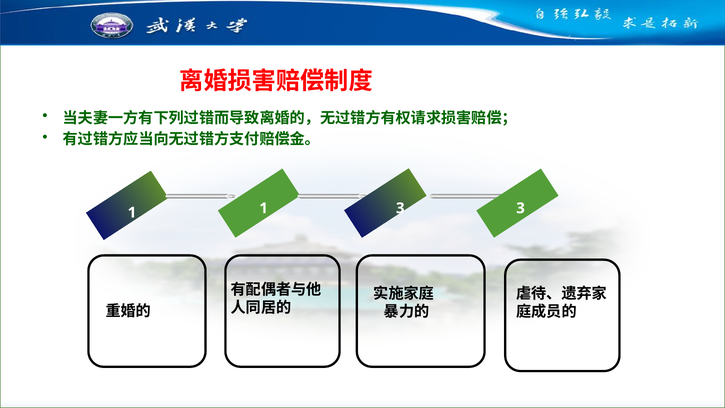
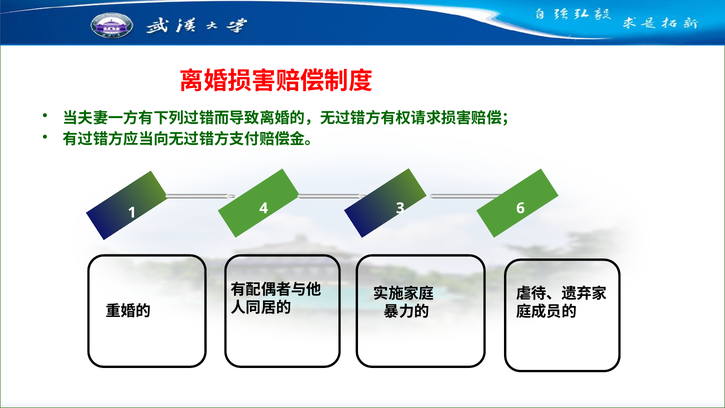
1 1: 1 -> 4 (264, 208)
3 3: 3 -> 6 (521, 208)
